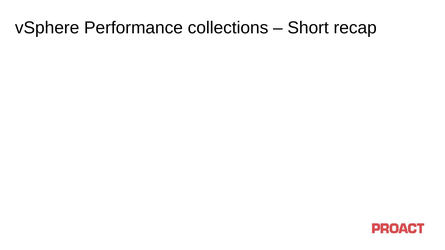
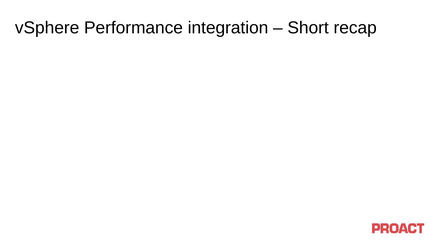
collections: collections -> integration (228, 28)
